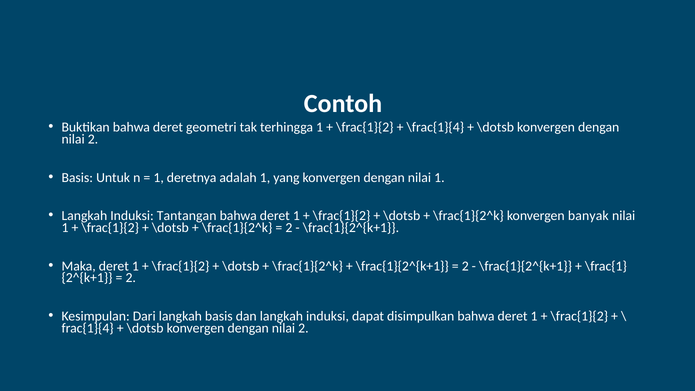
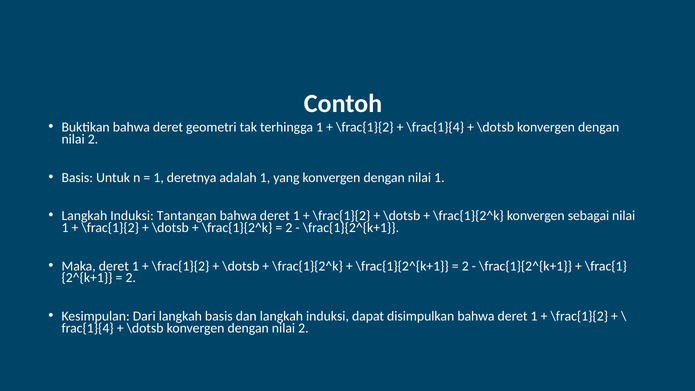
banyak: banyak -> sebagai (588, 216)
